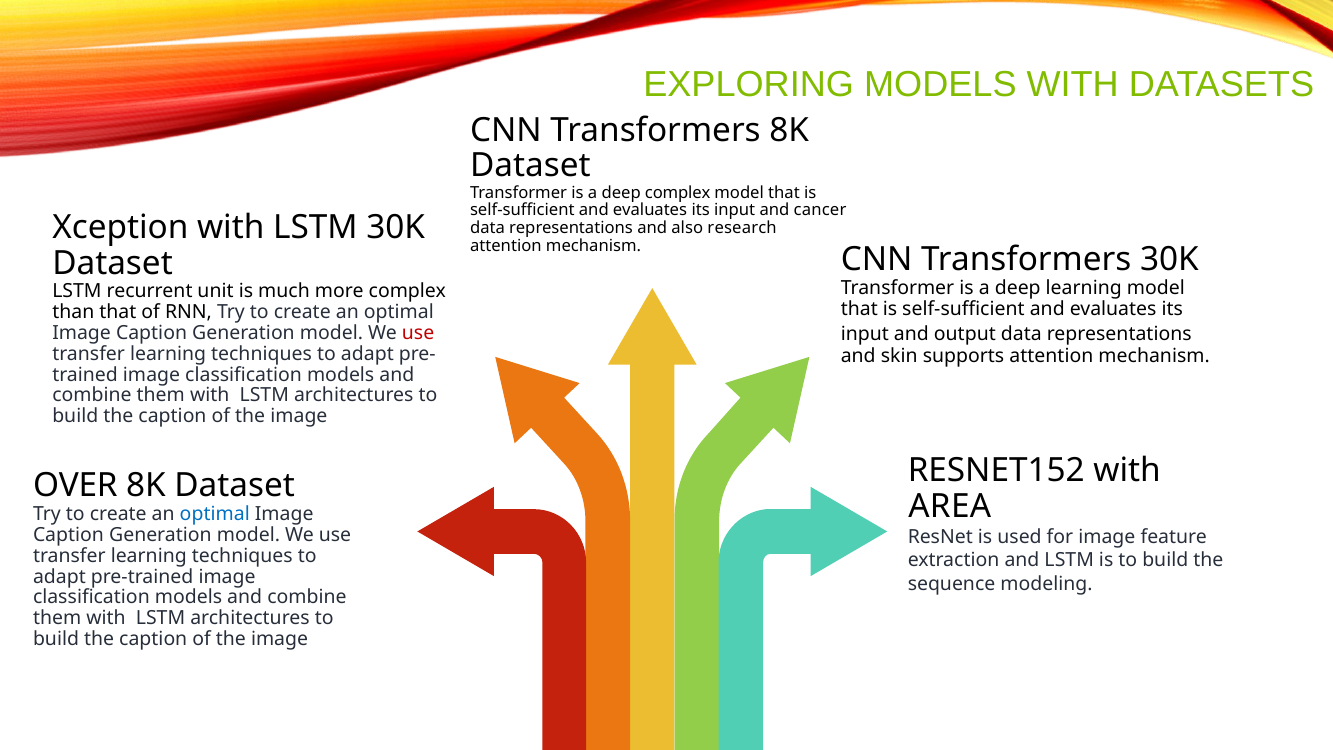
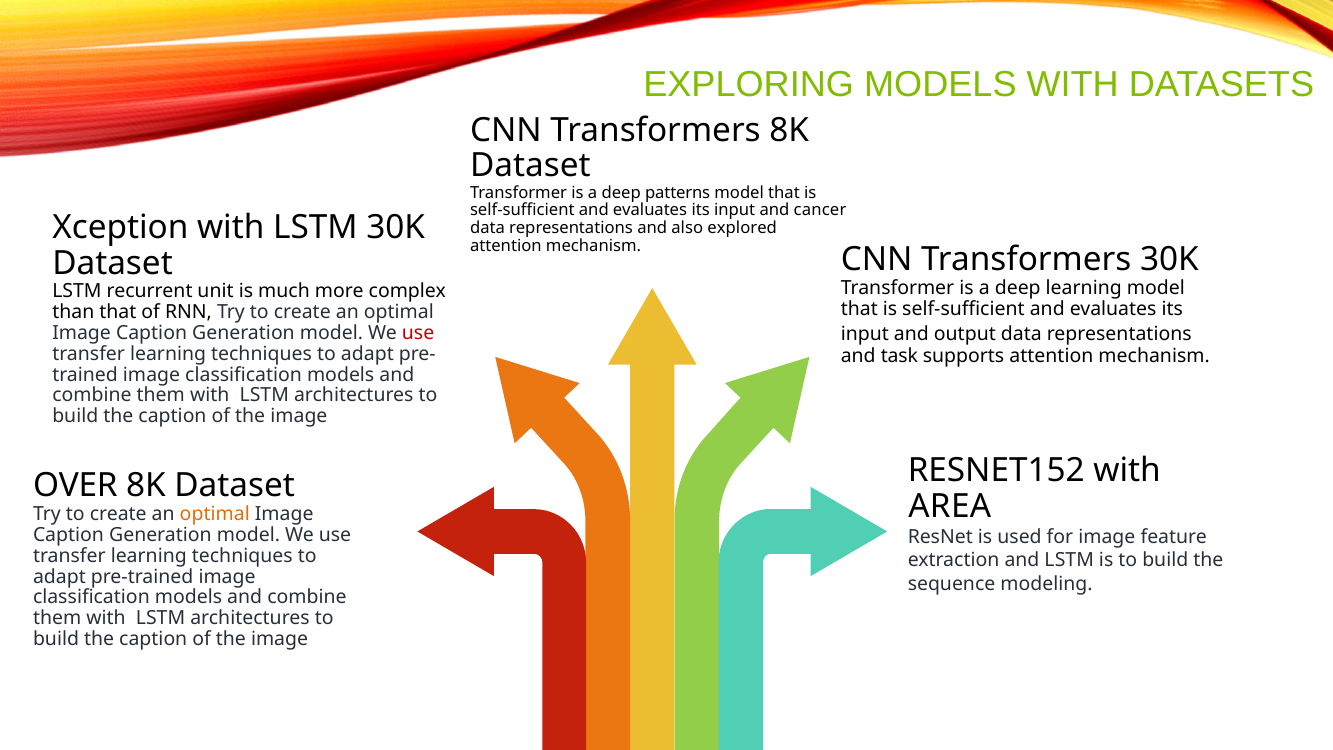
deep complex: complex -> patterns (678, 193)
research: research -> explored (742, 228)
skin: skin -> task (899, 356)
optimal colour: blue -> orange (215, 514)
